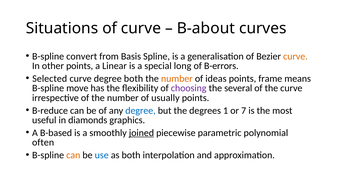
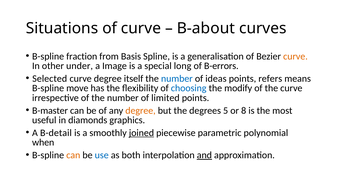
convert: convert -> fraction (82, 56)
other points: points -> under (80, 66)
Linear: Linear -> Image (115, 66)
degree both: both -> itself (134, 79)
number colour: orange -> blue (177, 79)
frame: frame -> refers (270, 79)
choosing colour: purple -> blue (189, 88)
several: several -> modify (238, 88)
usually: usually -> limited (165, 98)
B-reduce: B-reduce -> B-master (50, 111)
degree colour: blue -> orange (141, 111)
1: 1 -> 5 (226, 111)
7: 7 -> 8 (244, 111)
B-based: B-based -> B-detail (56, 133)
often: often -> when (43, 143)
and underline: none -> present (204, 155)
